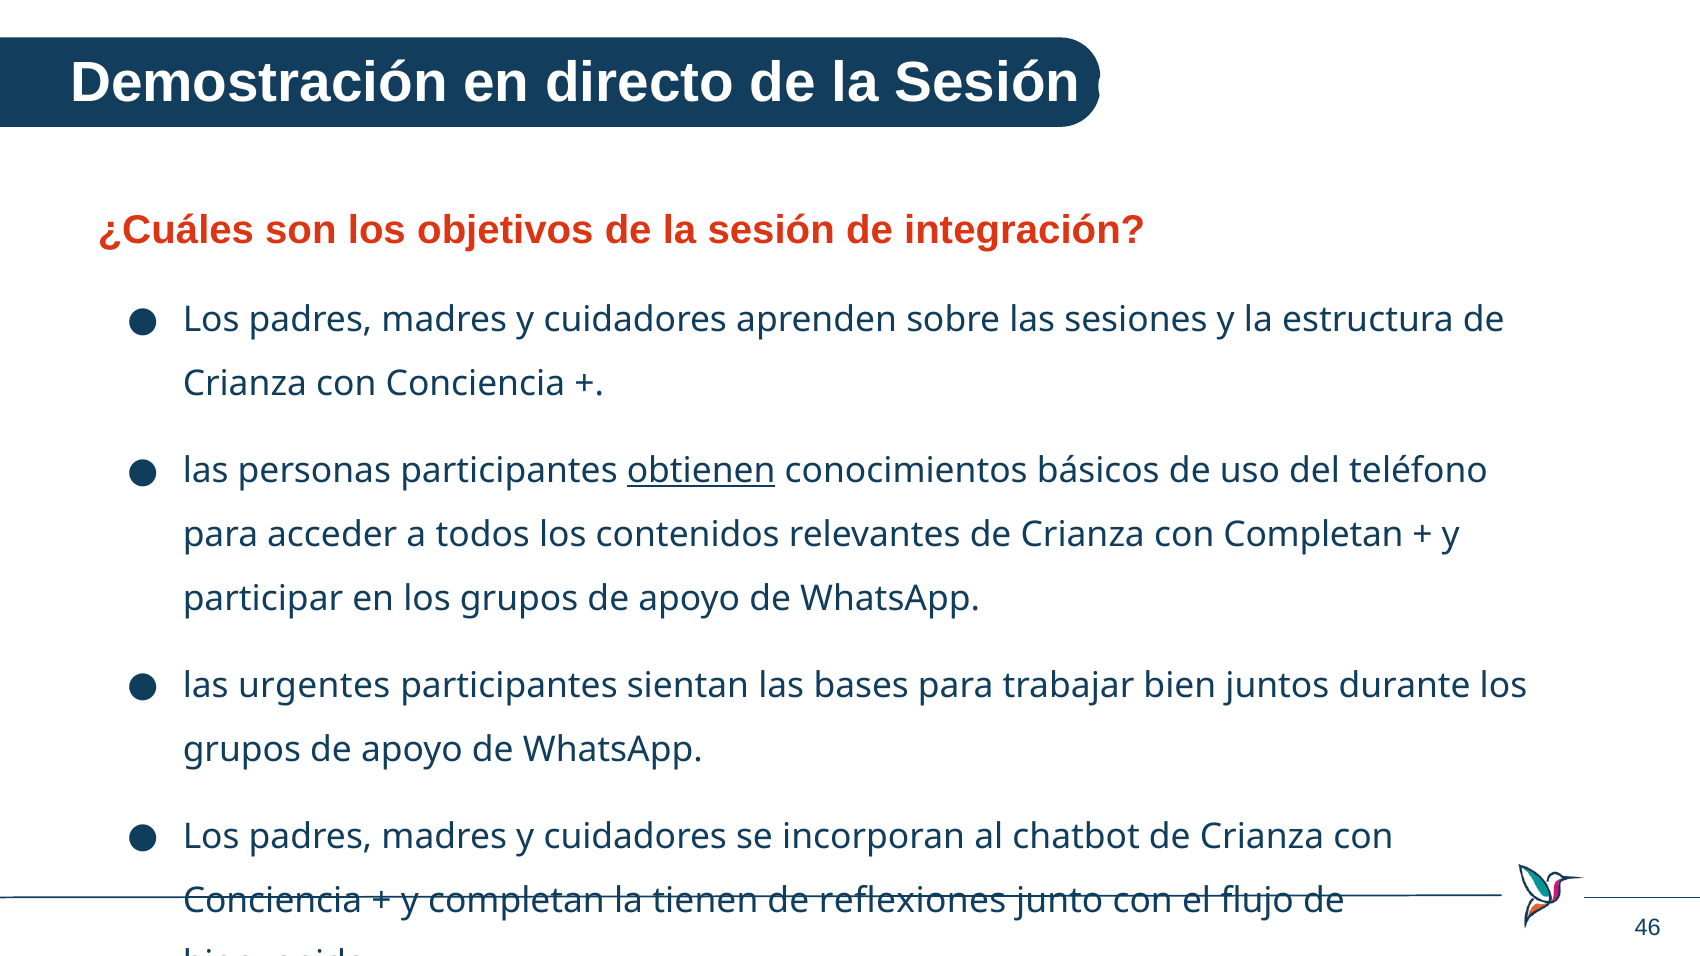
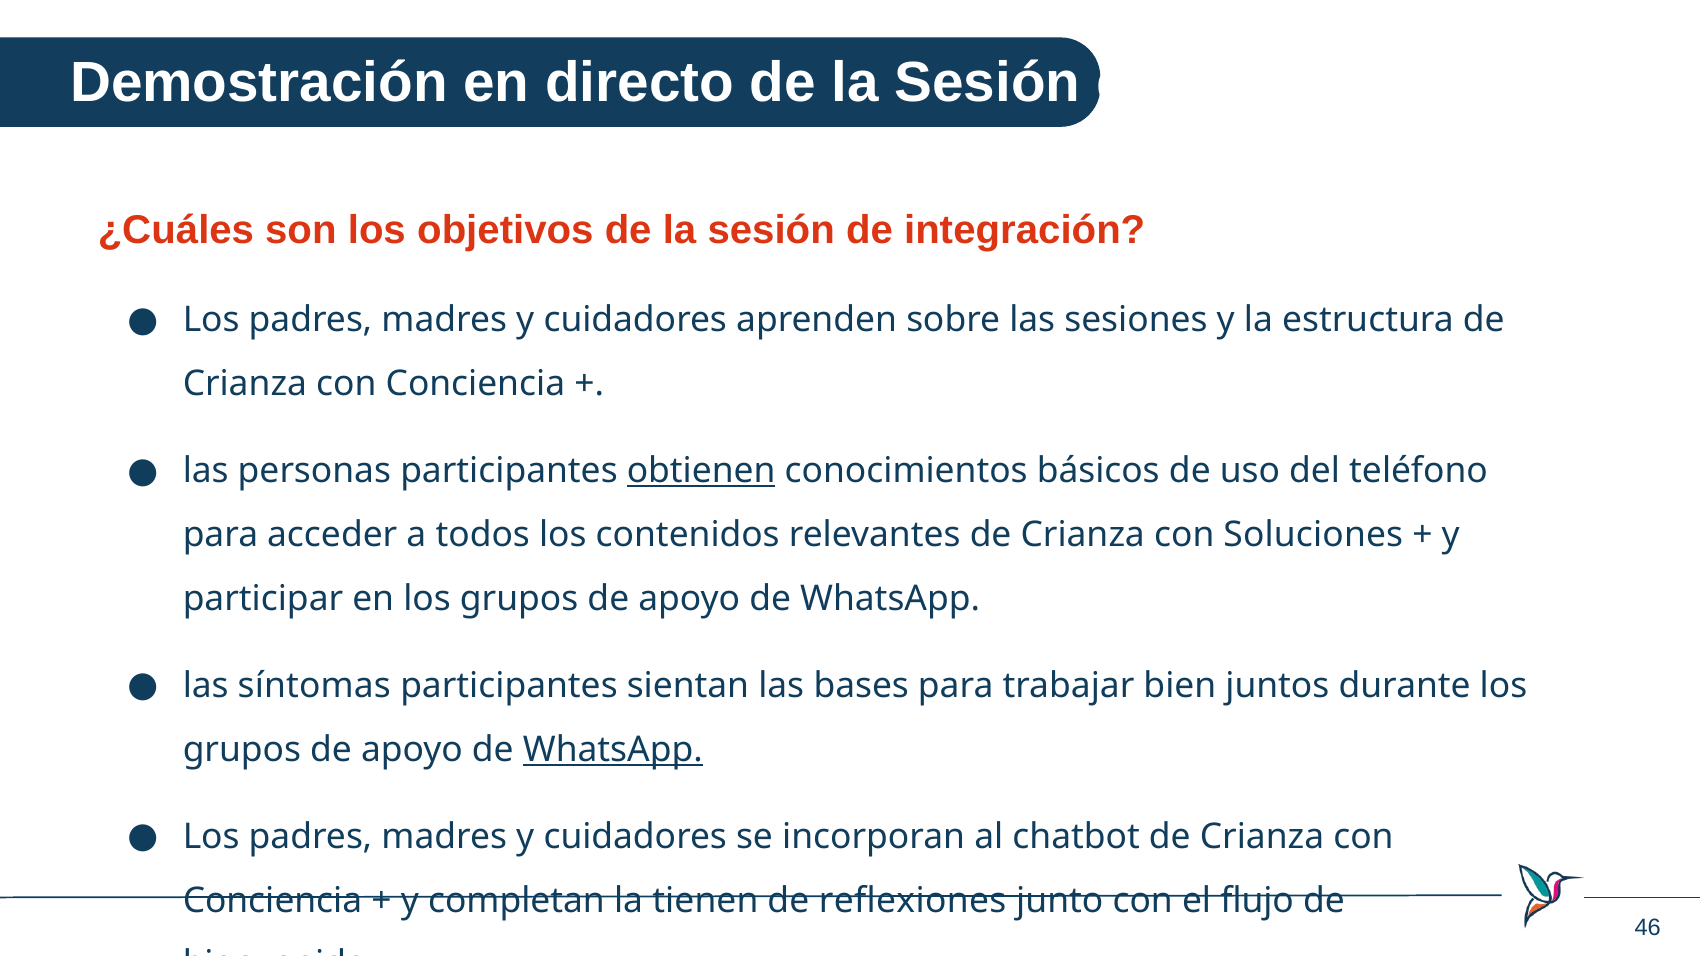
con Completan: Completan -> Soluciones (1313, 535)
urgentes: urgentes -> síntomas (314, 686)
WhatsApp underline: none -> present (613, 750)
